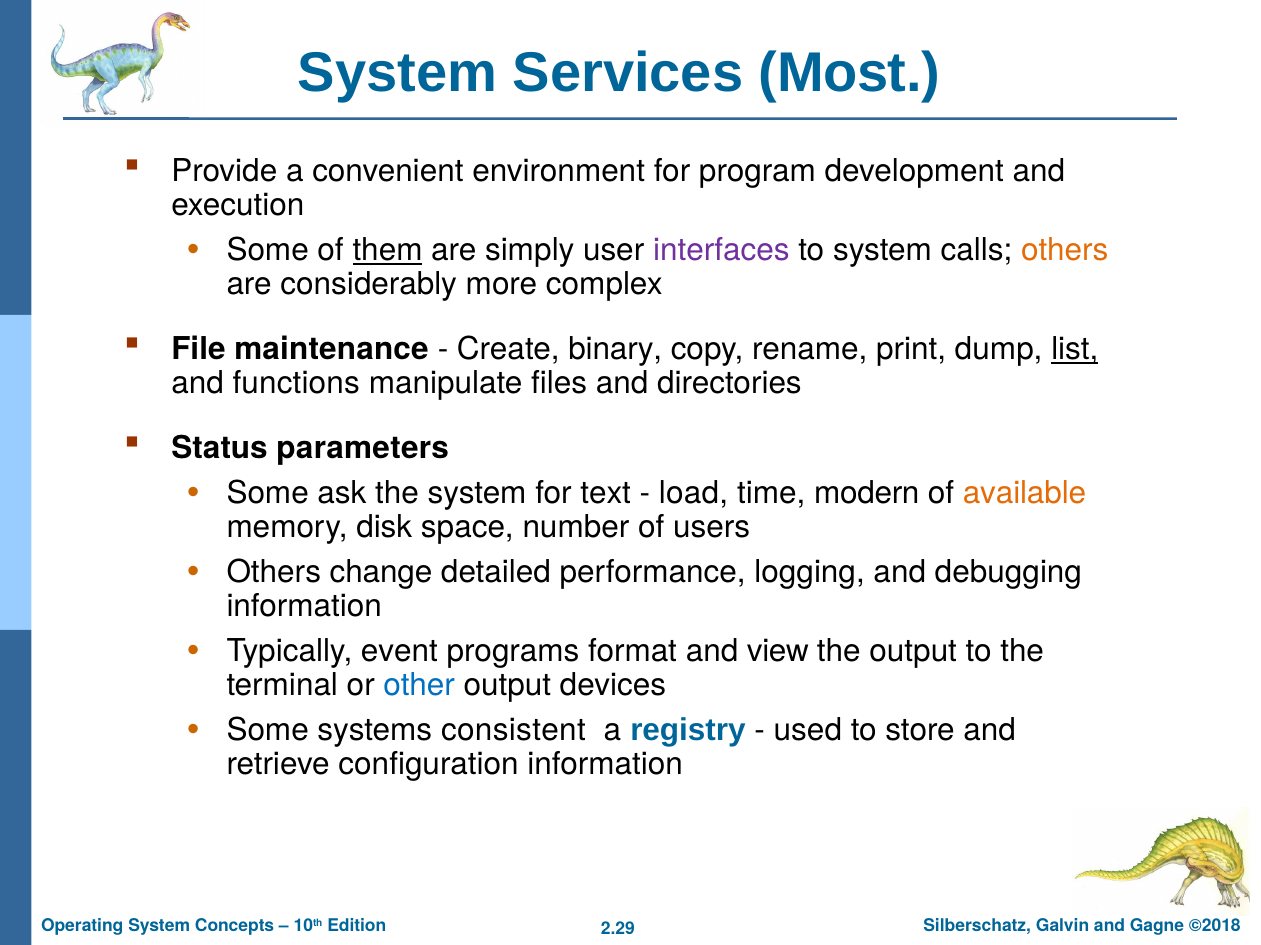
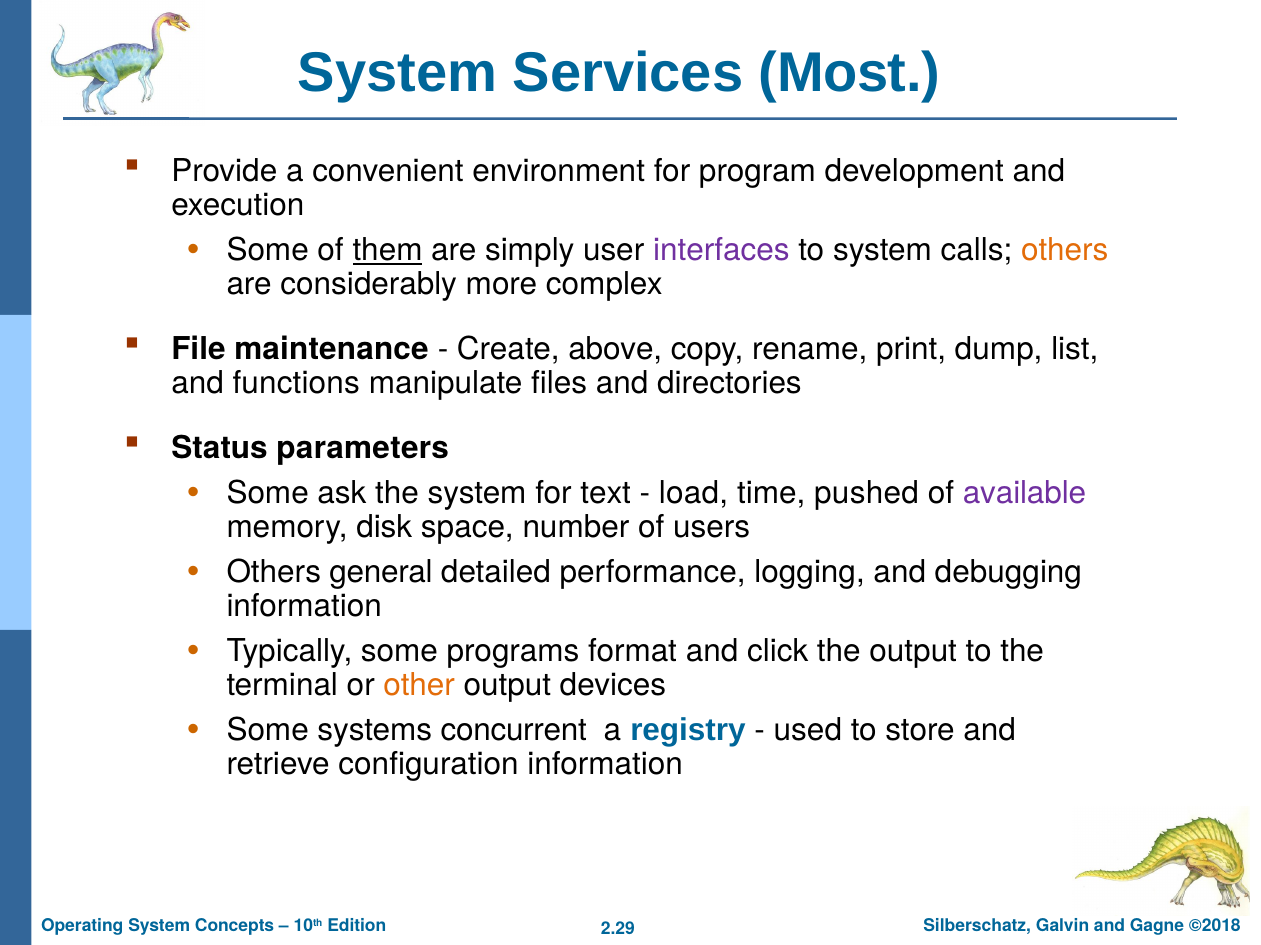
binary: binary -> above (615, 349)
list underline: present -> none (1075, 349)
modern: modern -> pushed (867, 494)
available colour: orange -> purple (1024, 494)
change: change -> general (381, 573)
Typically event: event -> some (399, 652)
view: view -> click (778, 652)
other colour: blue -> orange (419, 686)
consistent: consistent -> concurrent (514, 731)
